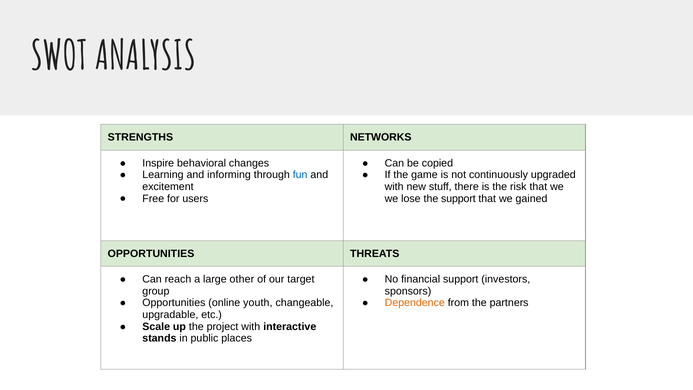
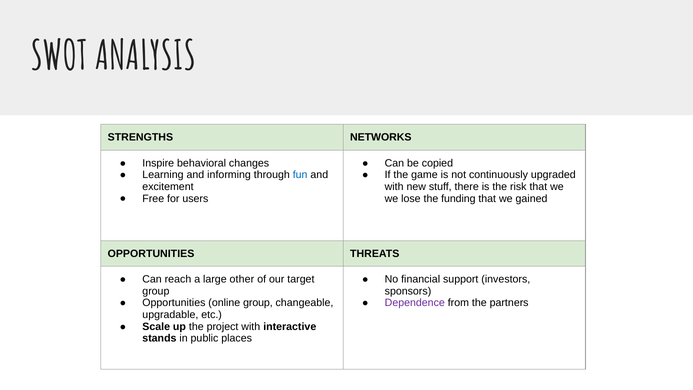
the support: support -> funding (458, 198)
online youth: youth -> group (258, 303)
Dependence colour: orange -> purple (415, 303)
